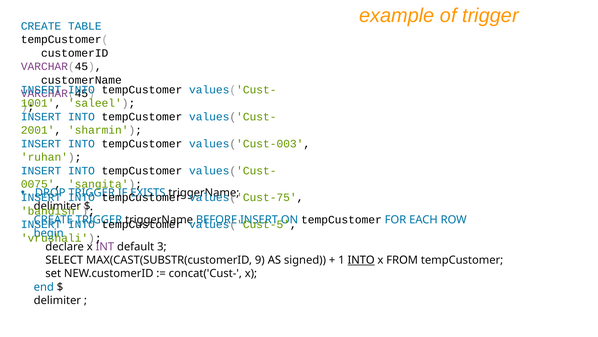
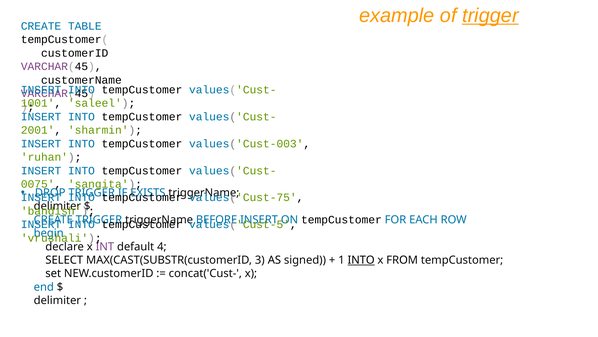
trigger underline: none -> present (490, 16)
3: 3 -> 4 (162, 246)
9: 9 -> 3 (260, 260)
